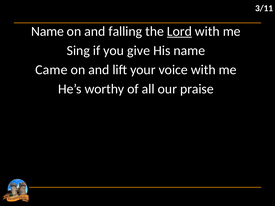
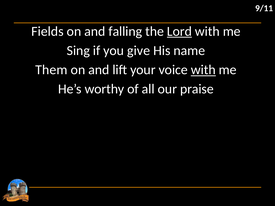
3/11: 3/11 -> 9/11 (264, 8)
Name: Name -> Fields (47, 31)
Came: Came -> Them (51, 70)
with underline: none -> present (203, 70)
